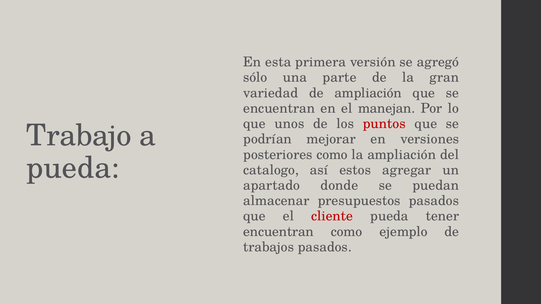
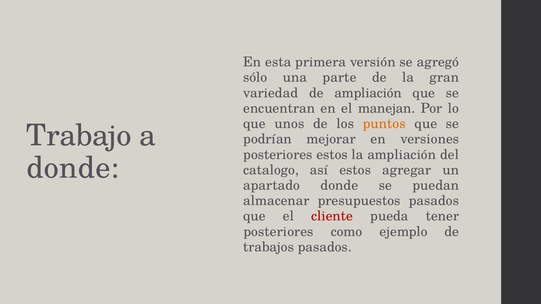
puntos colour: red -> orange (384, 124)
posteriores como: como -> estos (332, 155)
pueda: pueda -> donde (73, 168)
encuentran: encuentran -> posteriores (278, 232)
